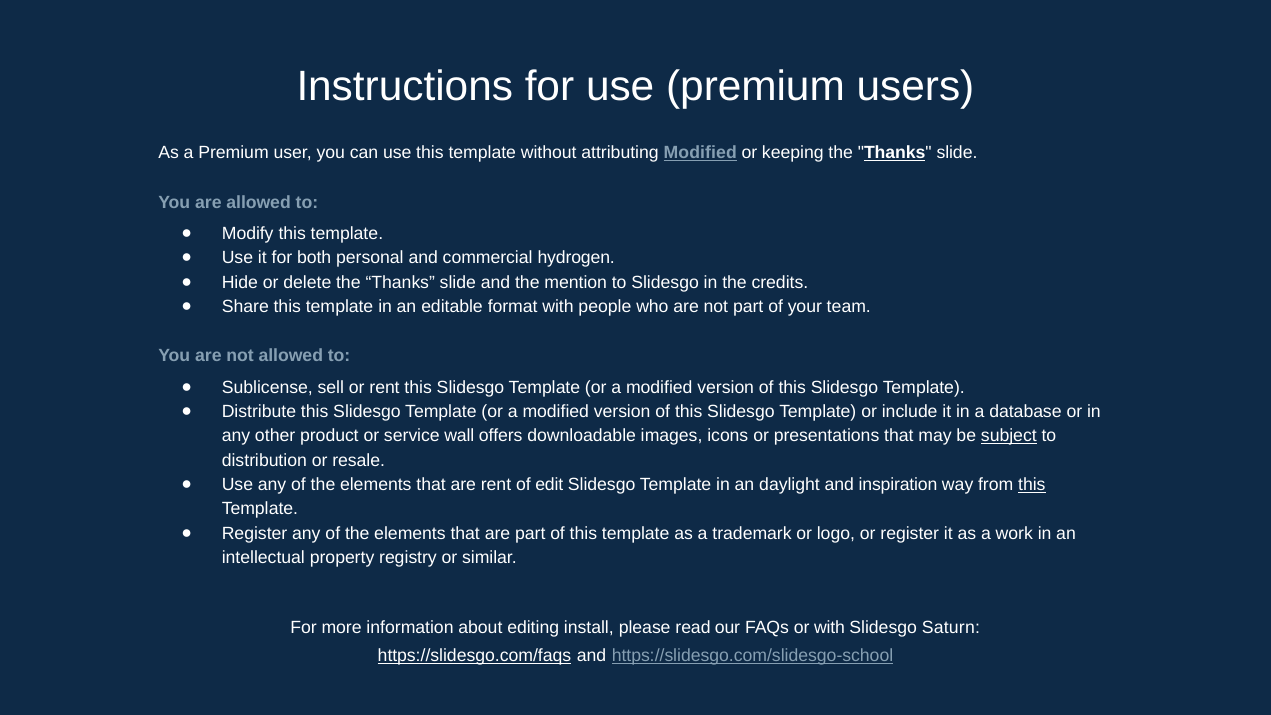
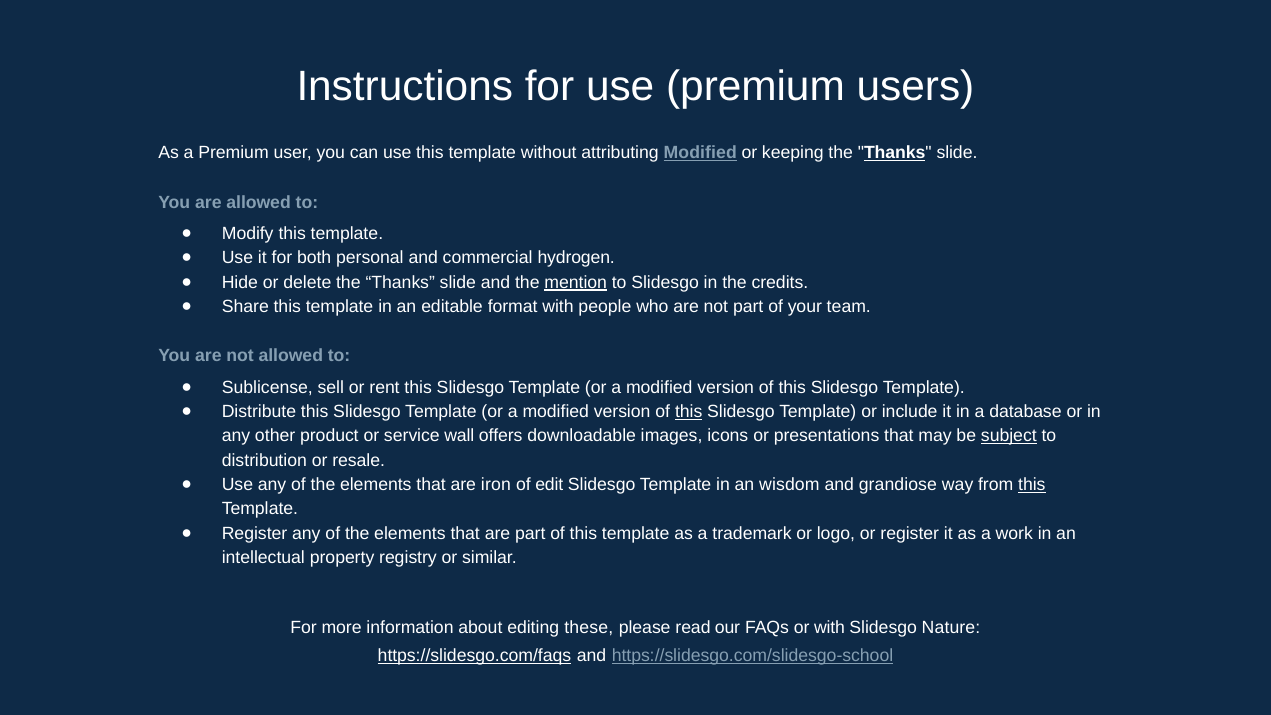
mention underline: none -> present (576, 282)
this underline: none -> present (689, 412)
are rent: rent -> iron (496, 485)
daylight: daylight -> wisdom (789, 485)
inspiration: inspiration -> grandiose (898, 485)
install: install -> these (589, 627)
Saturn: Saturn -> Nature (951, 627)
